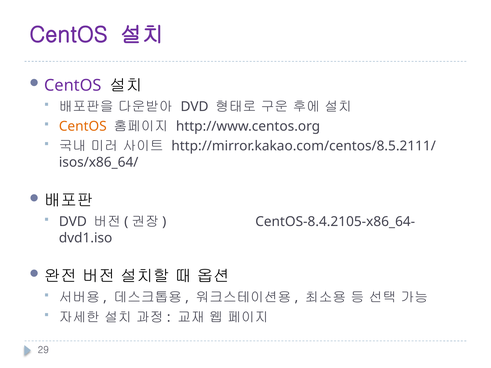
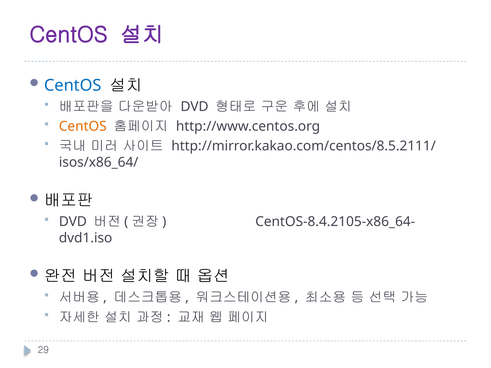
CentOS colour: purple -> blue (73, 85)
